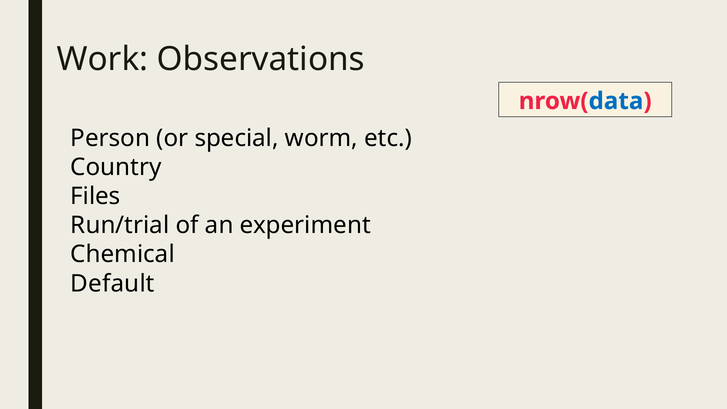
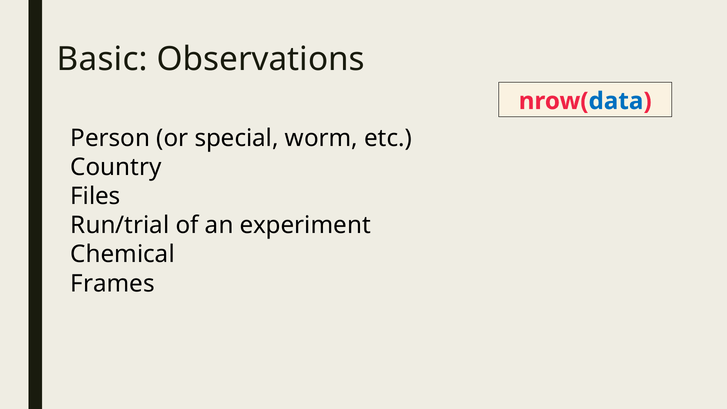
Work: Work -> Basic (102, 59)
Default: Default -> Frames (113, 284)
